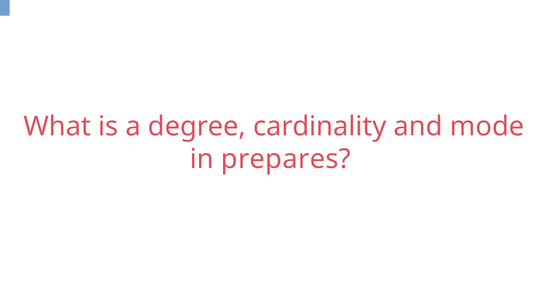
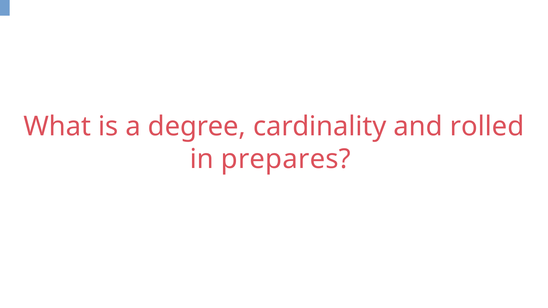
mode: mode -> rolled (487, 127)
